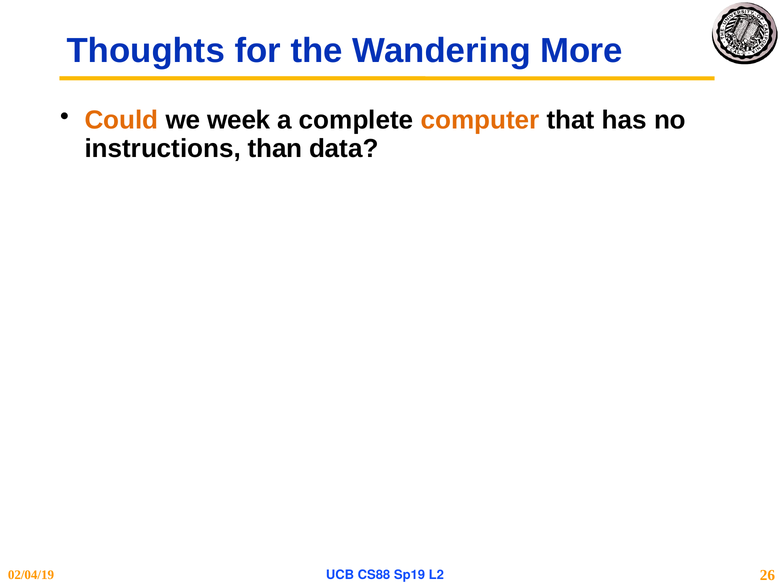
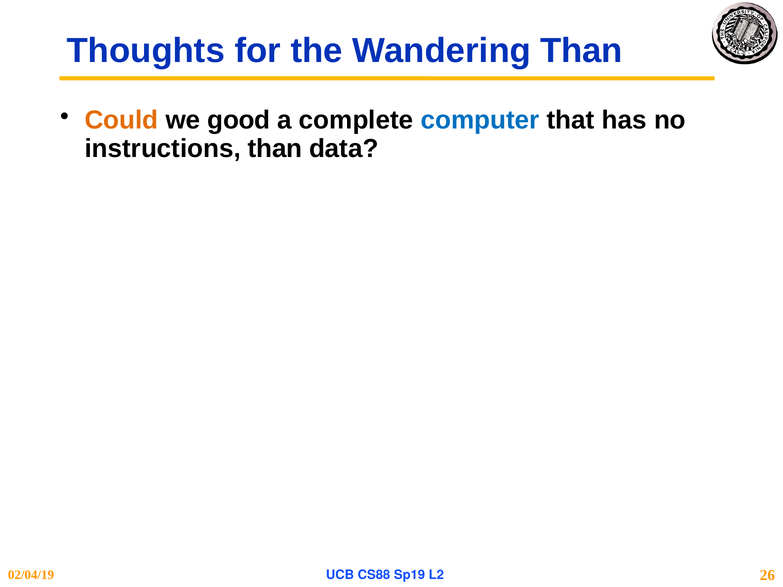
Wandering More: More -> Than (581, 51)
week: week -> good (239, 120)
computer colour: orange -> blue (480, 120)
